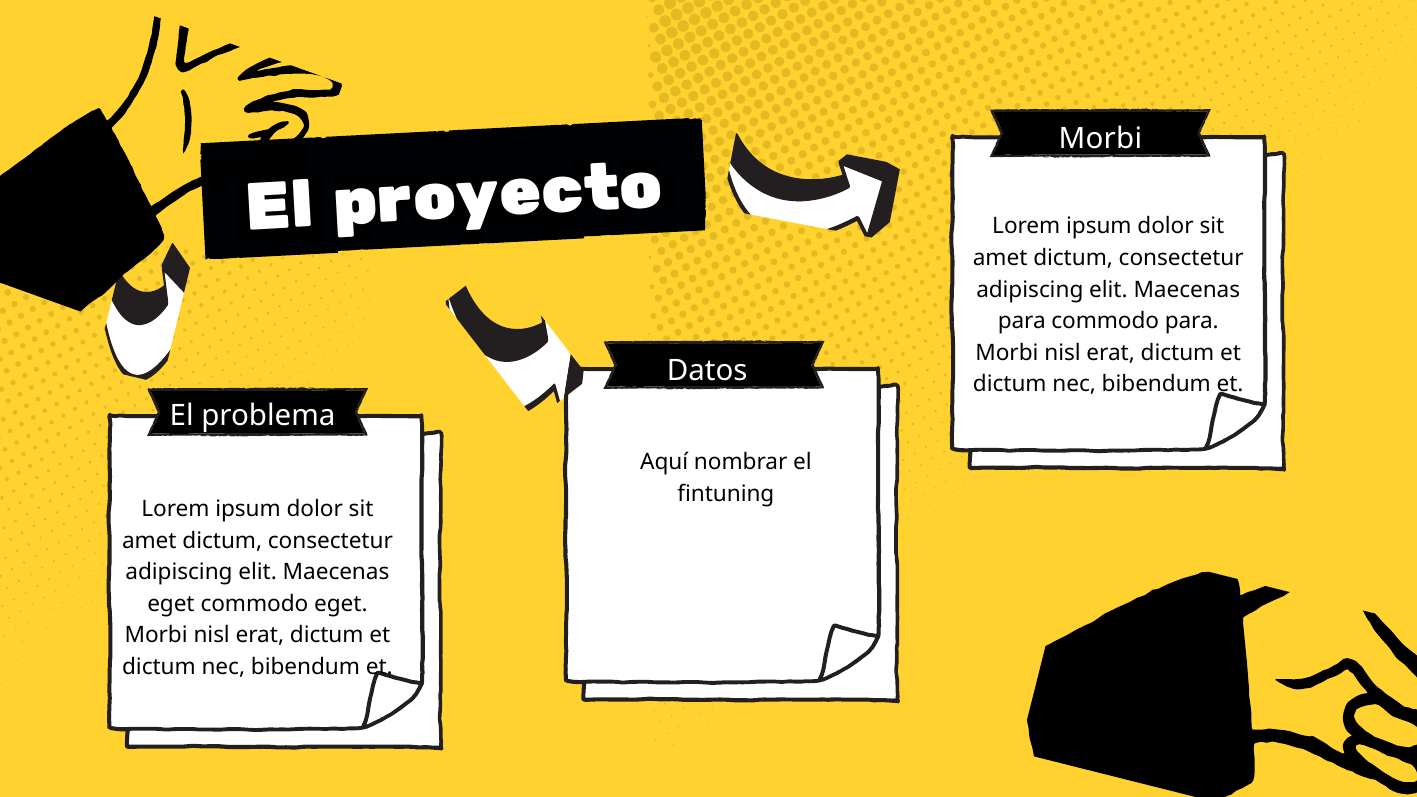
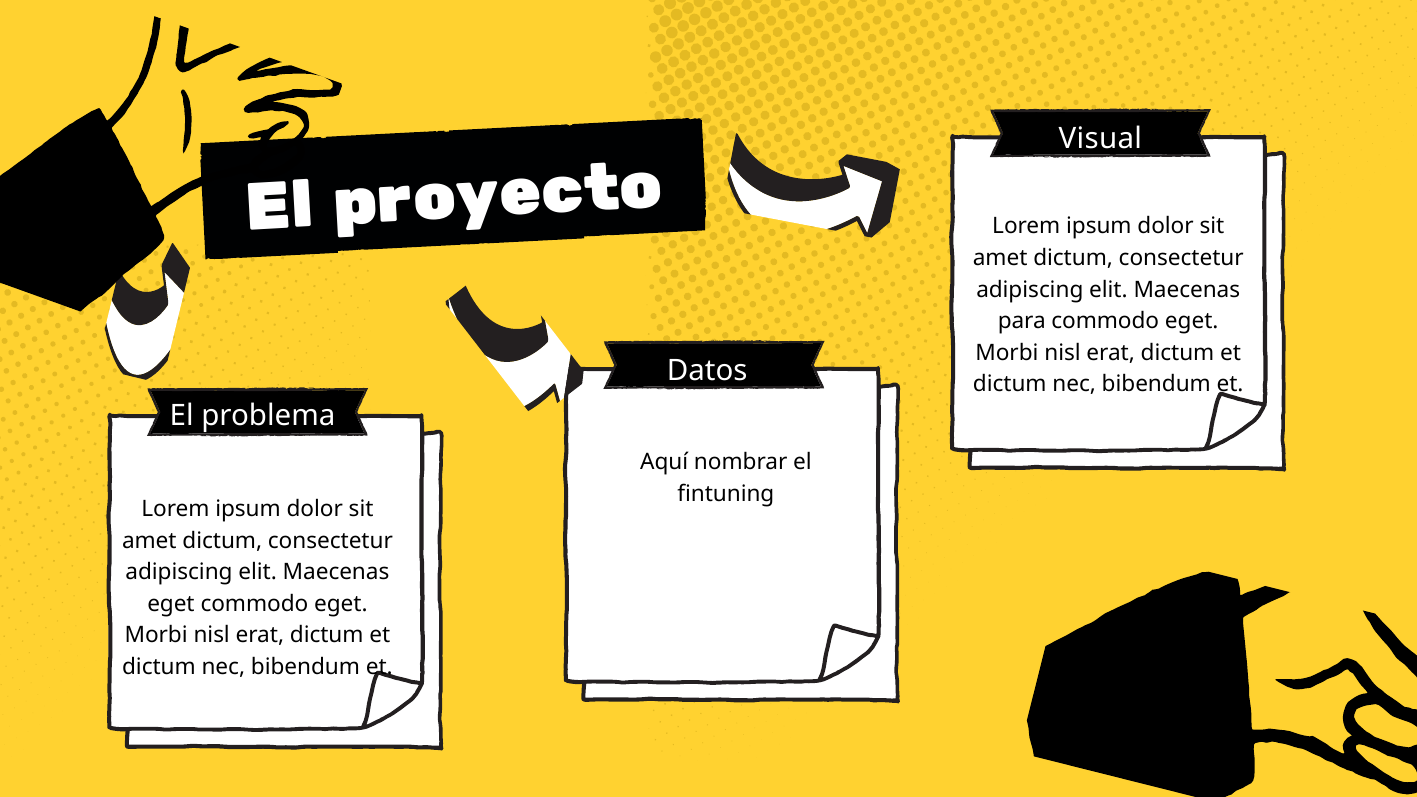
Morbi: Morbi -> Visual (1100, 138)
para: para -> eget (1192, 321)
